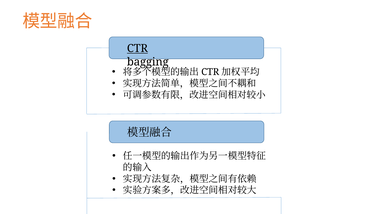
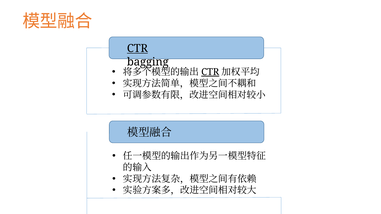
CTR underline: none -> present (210, 72)
